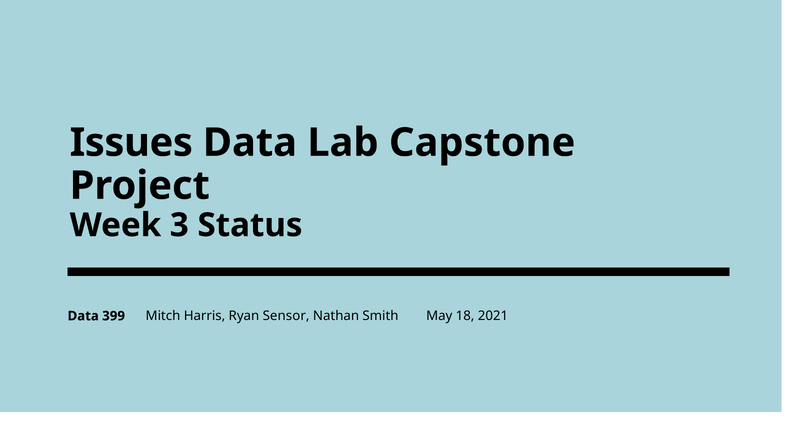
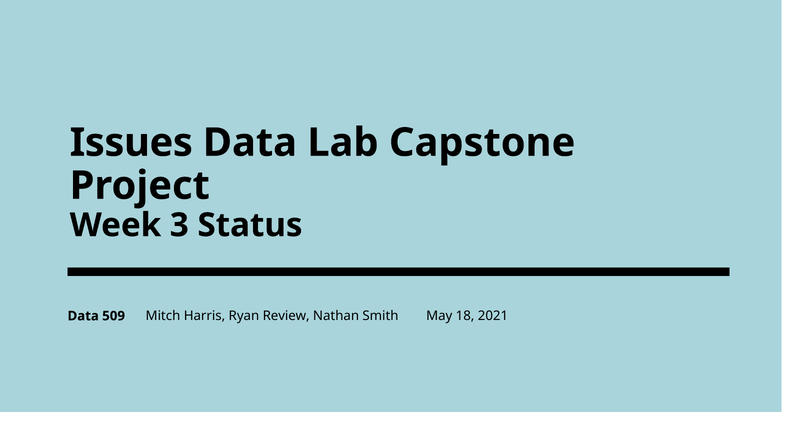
399: 399 -> 509 (114, 316)
Sensor: Sensor -> Review (286, 316)
